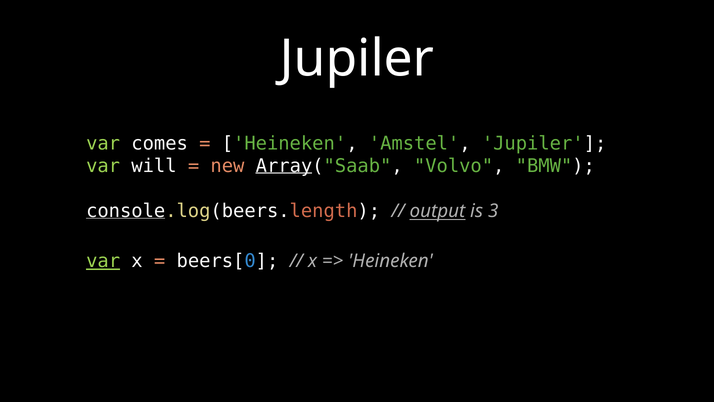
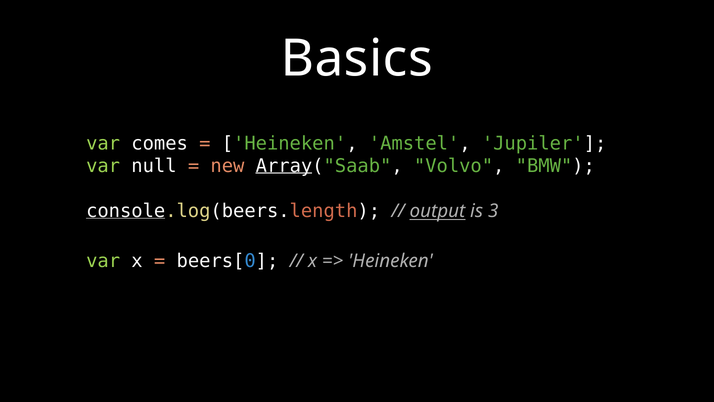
Jupiler: Jupiler -> Basics (357, 58)
will: will -> null (154, 166)
var underline: present -> none (103, 261)
